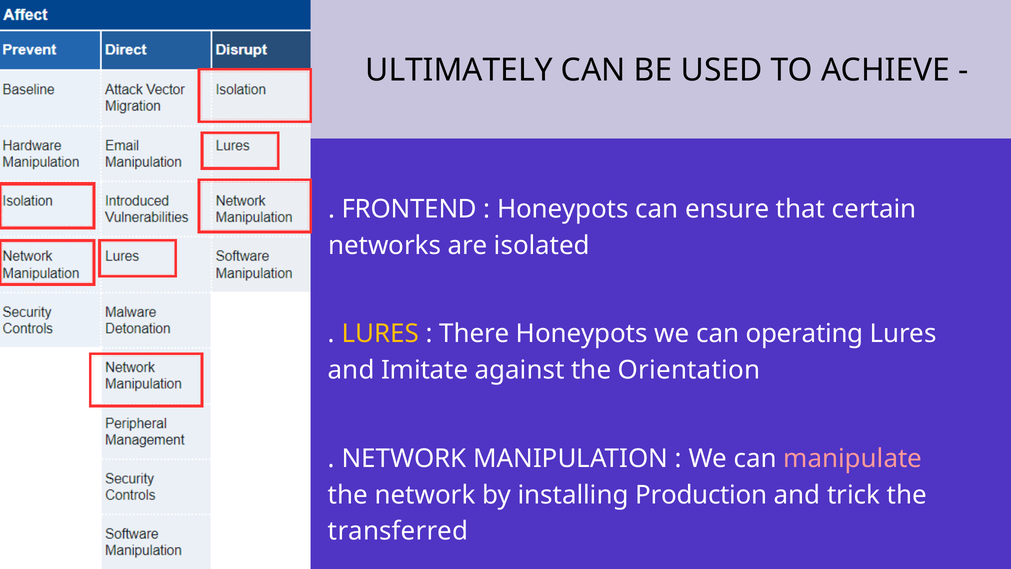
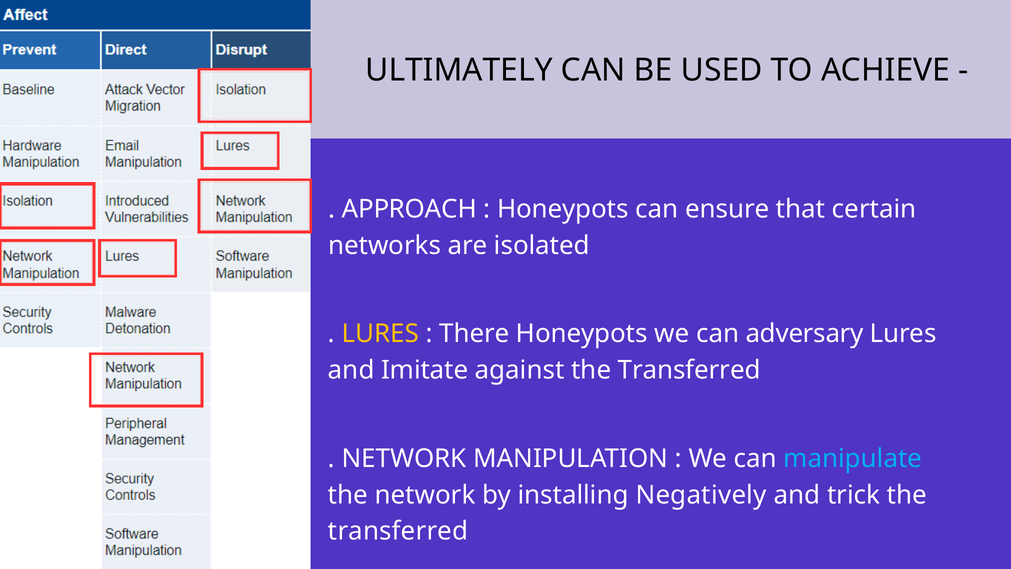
FRONTEND: FRONTEND -> APPROACH (409, 209)
operating: operating -> adversary (805, 334)
against the Orientation: Orientation -> Transferred (689, 370)
manipulate colour: pink -> light blue (853, 458)
Production: Production -> Negatively (701, 495)
